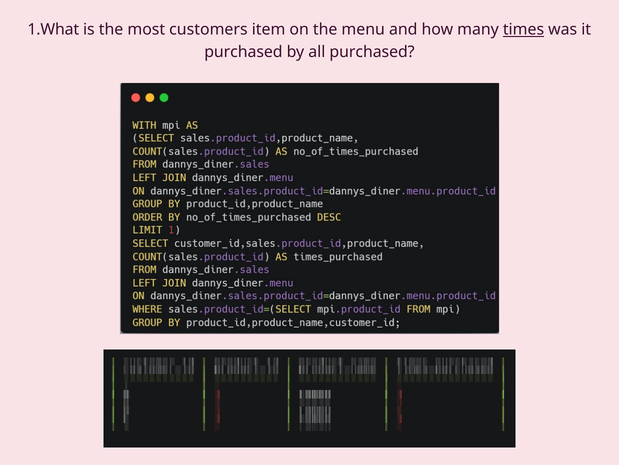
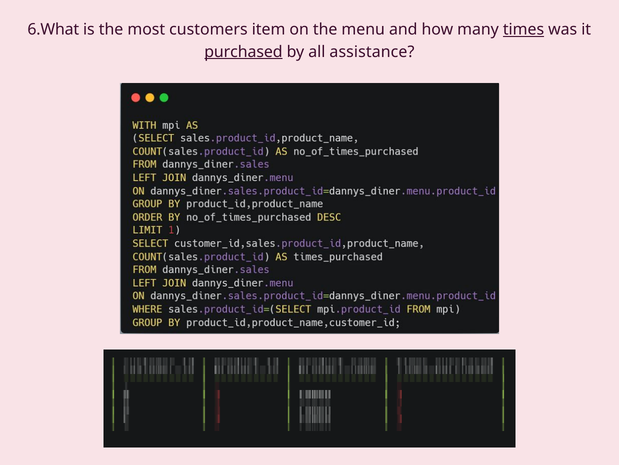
1.What: 1.What -> 6.What (53, 30)
purchased underline: none -> present (243, 52)
all purchased: purchased -> assistance (372, 52)
